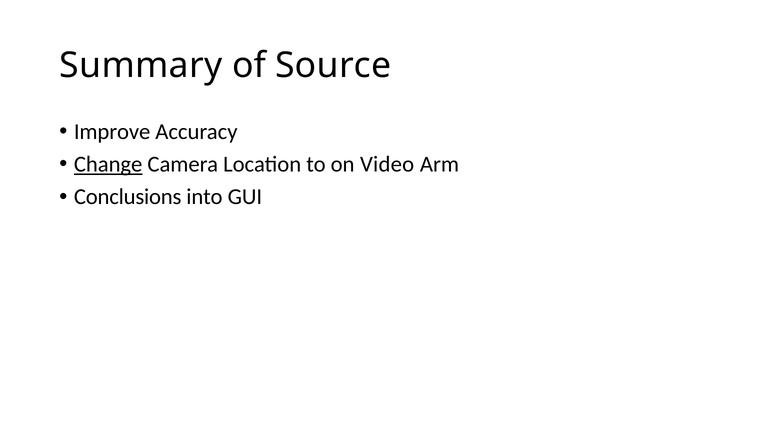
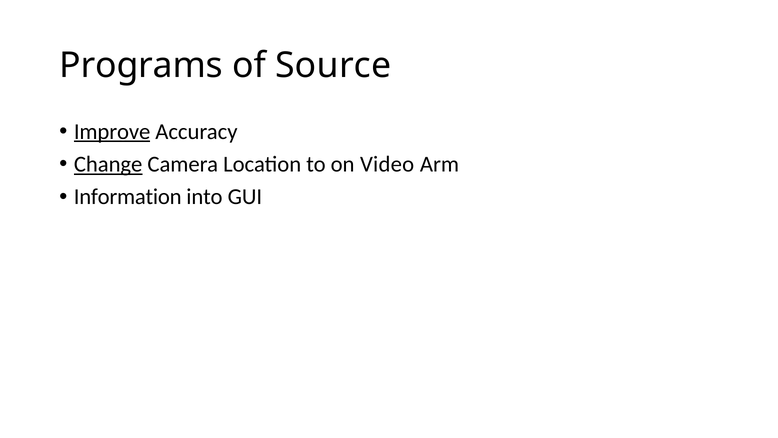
Summary: Summary -> Programs (141, 65)
Improve underline: none -> present (112, 132)
Conclusions: Conclusions -> Information (128, 197)
